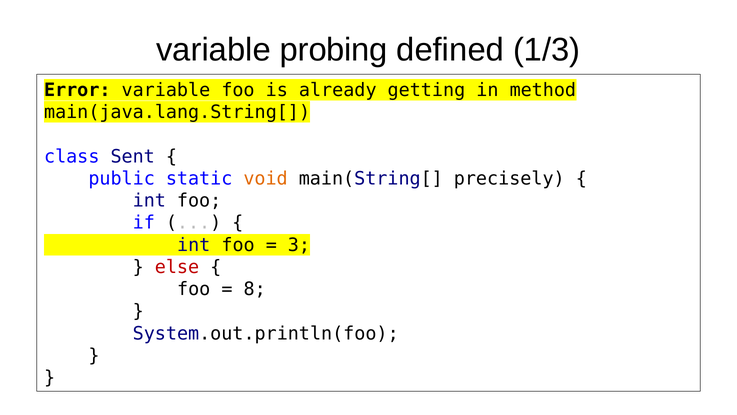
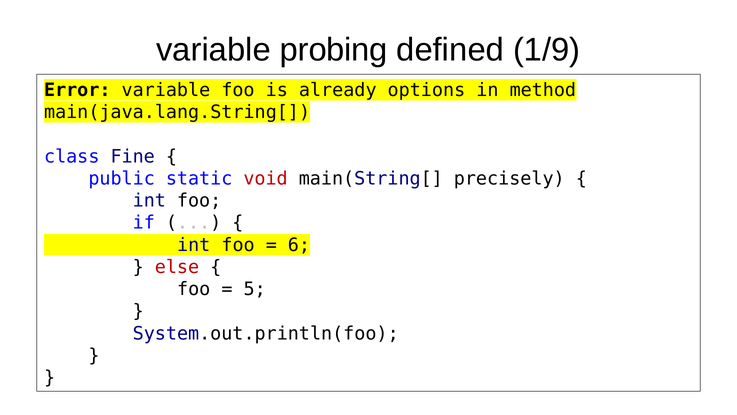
1/3: 1/3 -> 1/9 (547, 50)
getting: getting -> options (426, 90)
Sent: Sent -> Fine (133, 156)
void colour: orange -> red (266, 178)
3: 3 -> 6 (299, 245)
8: 8 -> 5 (255, 289)
